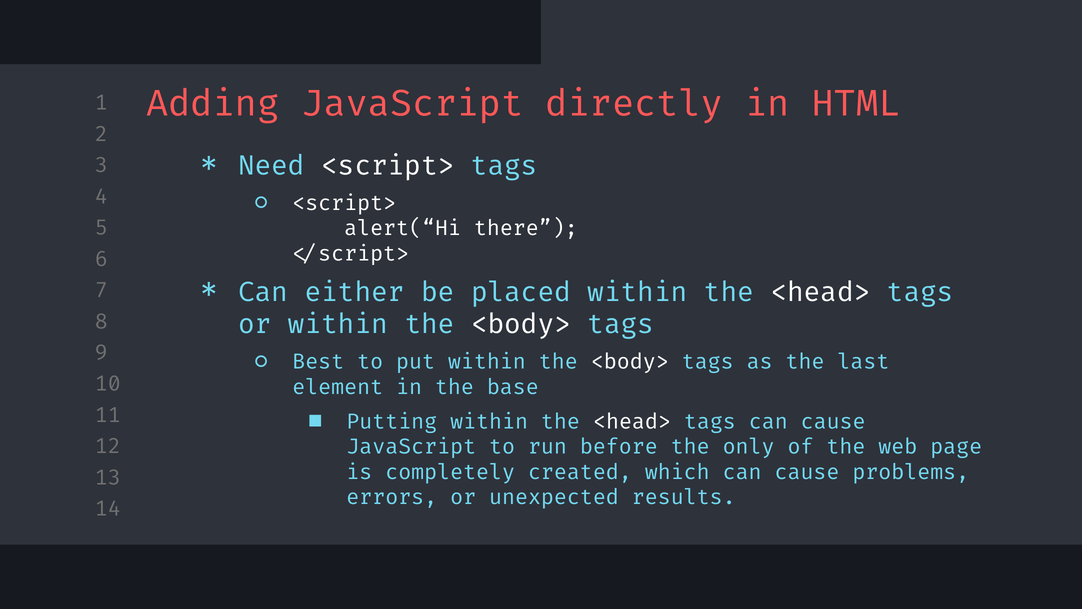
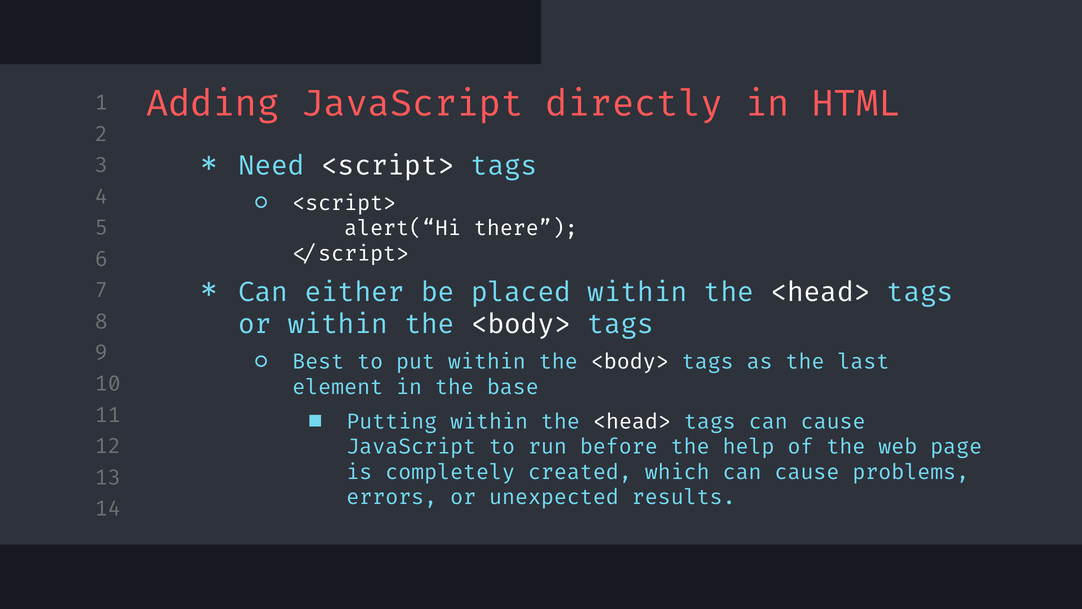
only: only -> help (749, 447)
